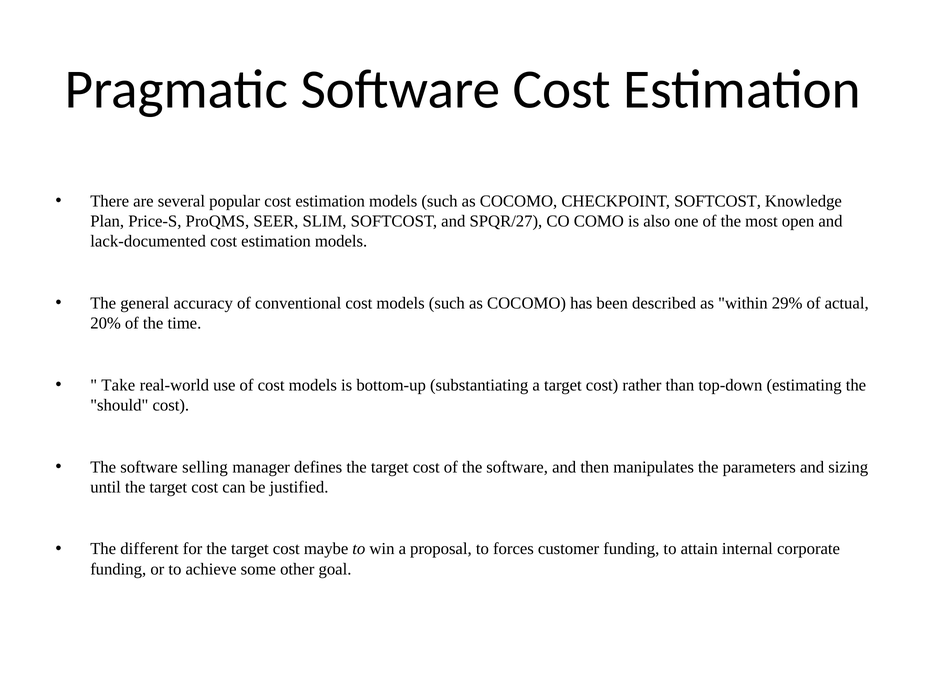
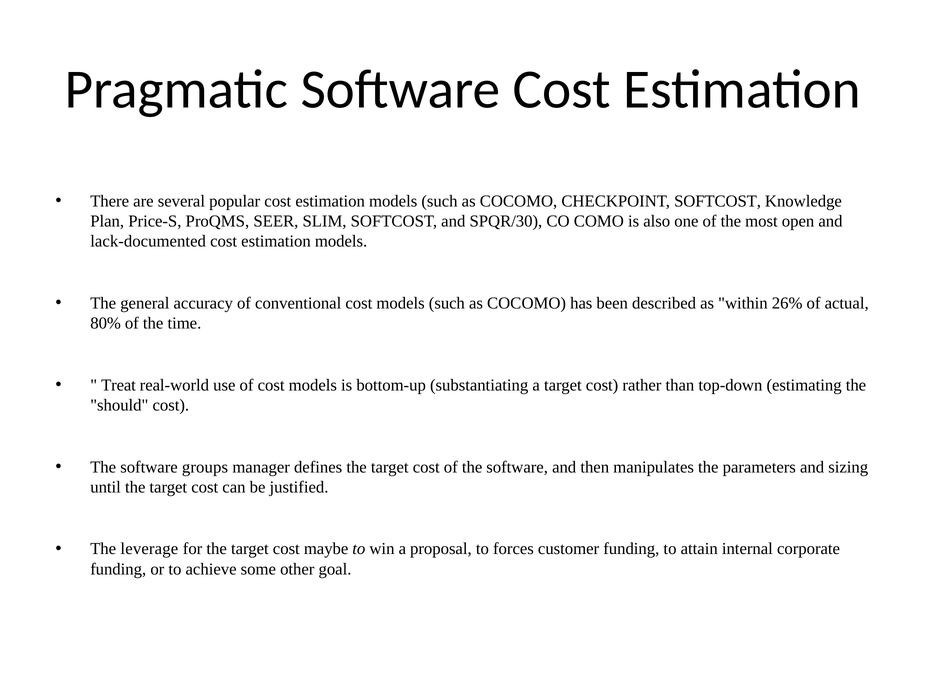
SPQR/27: SPQR/27 -> SPQR/30 (506, 221)
29%: 29% -> 26% (787, 303)
20%: 20% -> 80% (106, 323)
Take: Take -> Treat (118, 385)
selling: selling -> groups (205, 467)
different: different -> leverage (149, 549)
